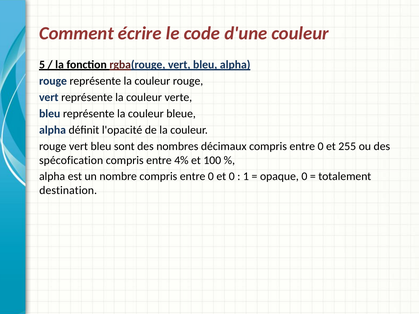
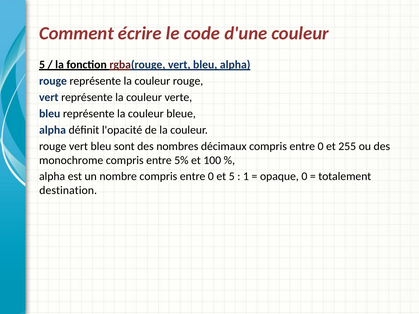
spécofication: spécofication -> monochrome (71, 160)
4%: 4% -> 5% (181, 160)
et 0: 0 -> 5 (232, 177)
